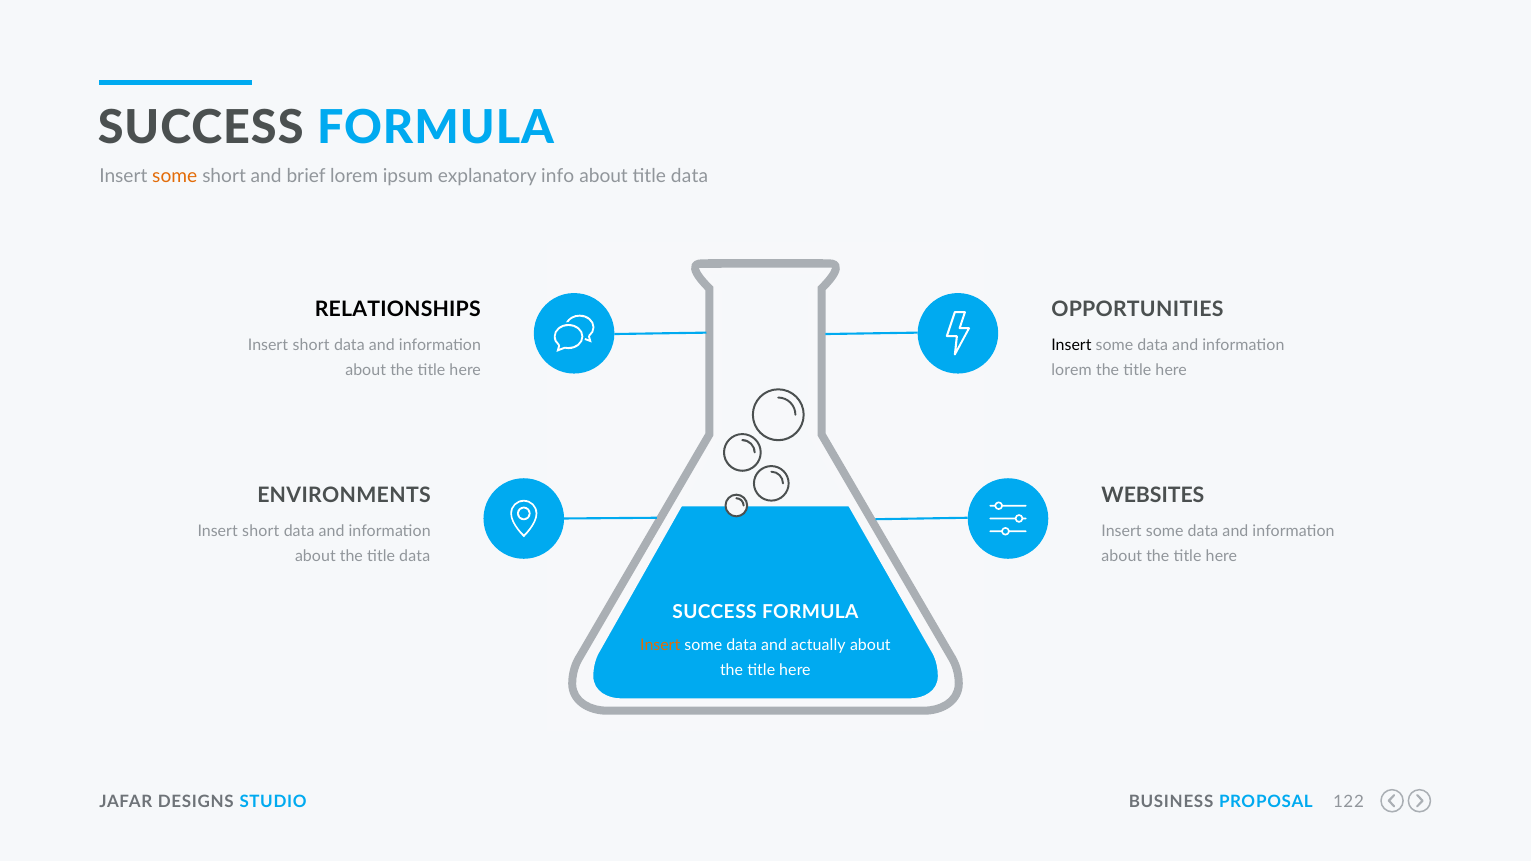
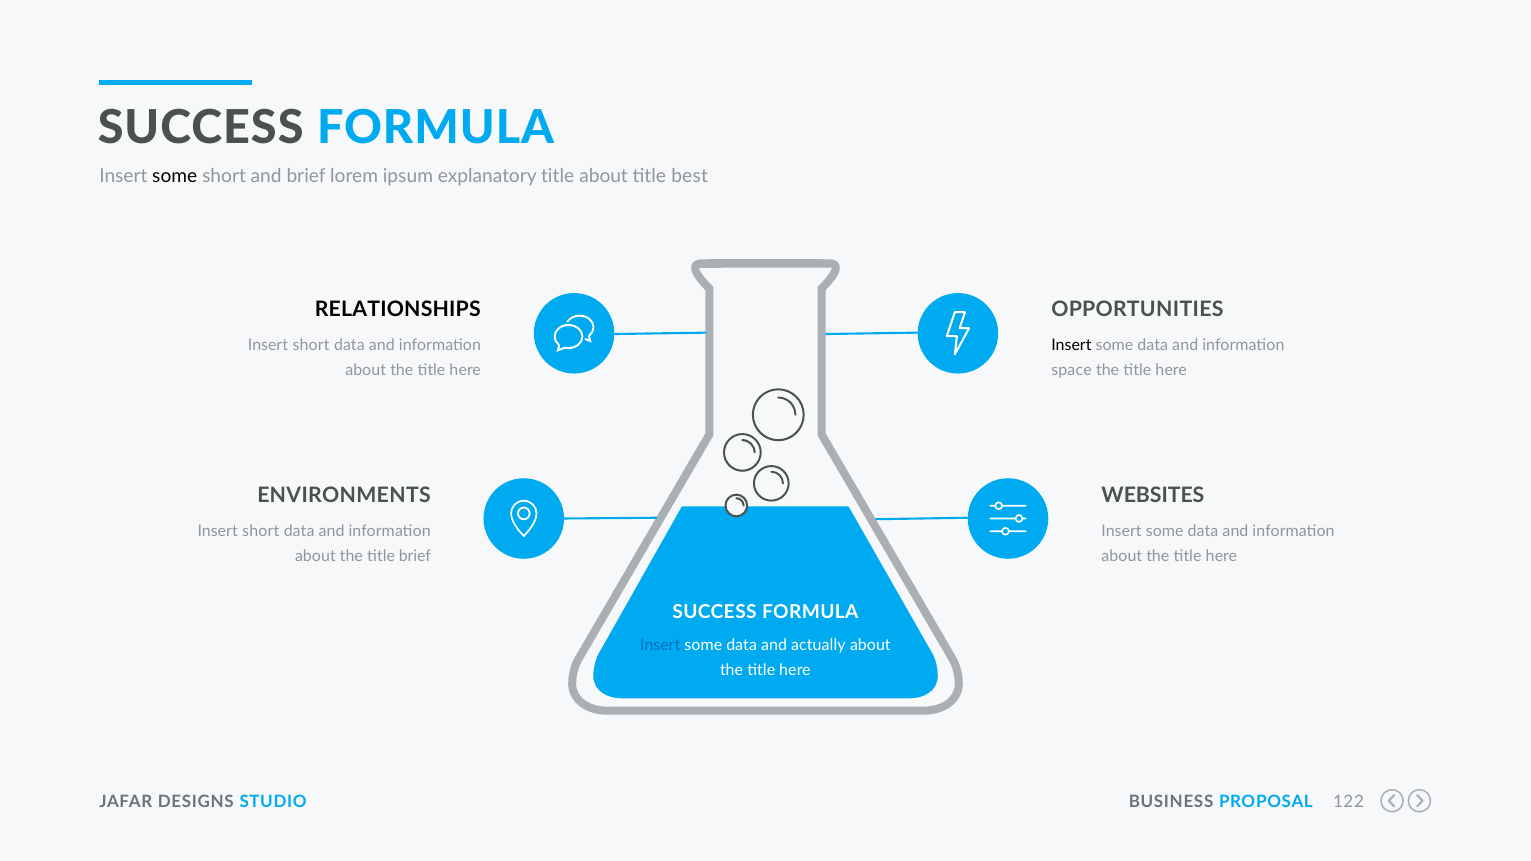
some colour: orange -> black (175, 176)
explanatory info: info -> title (558, 176)
about title data: data -> best (690, 176)
lorem: lorem -> space (1072, 371)
the title data: data -> brief (415, 556)
Insert colour: orange -> blue (660, 646)
